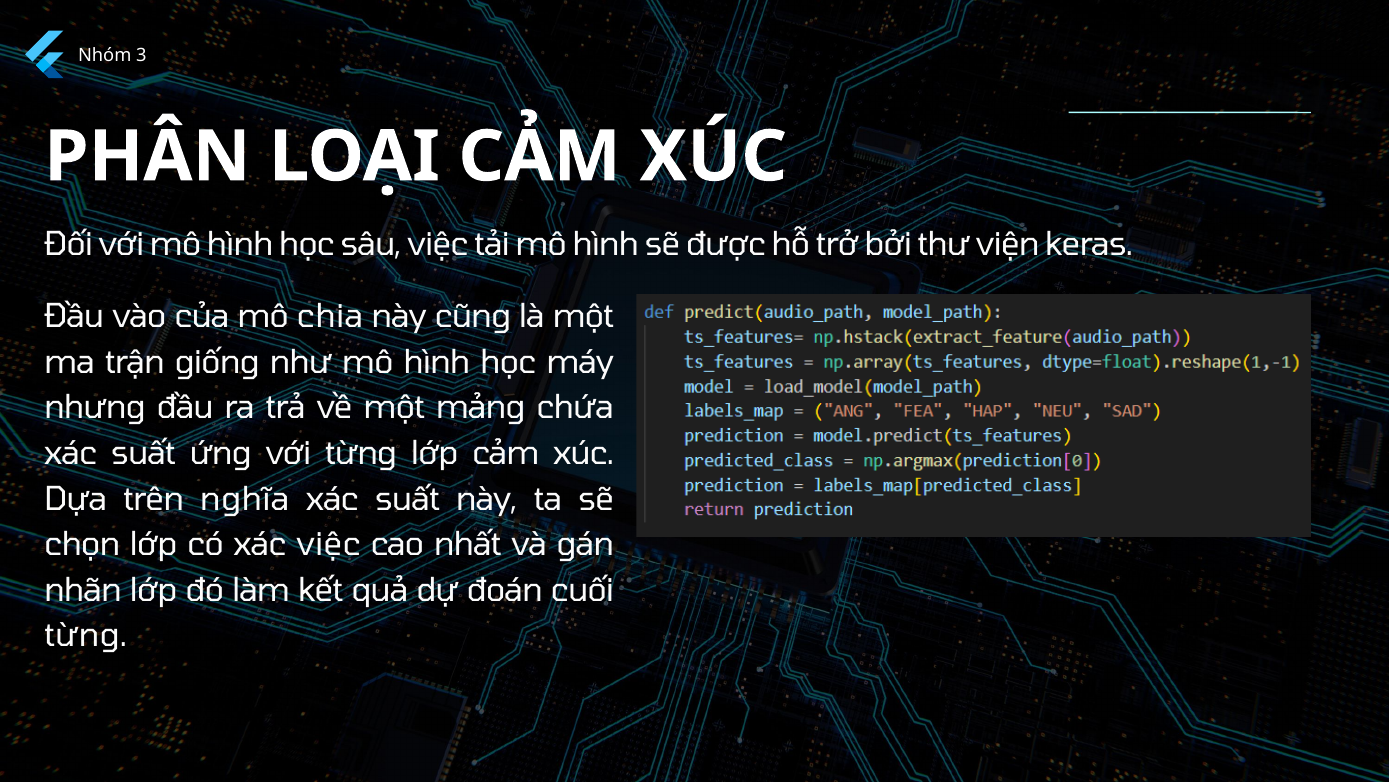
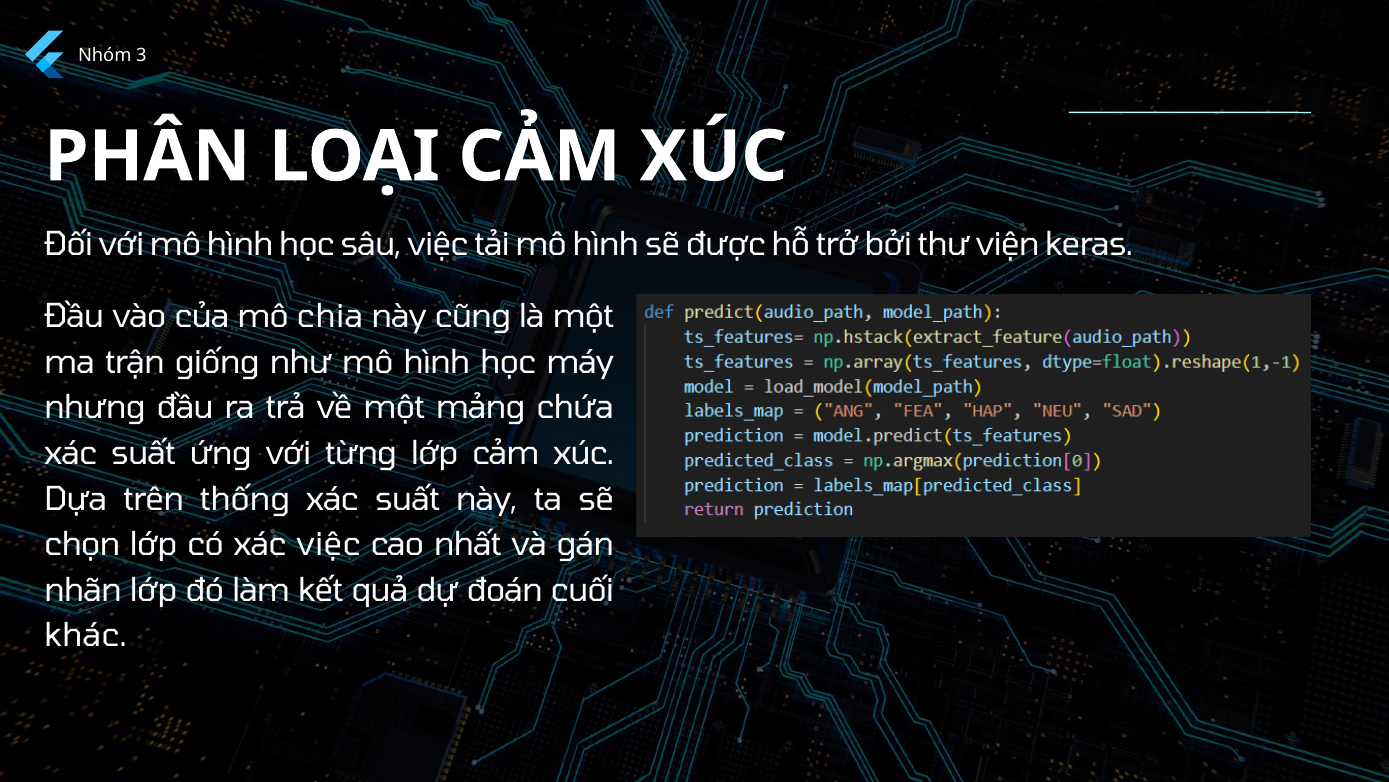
nghĩa: nghĩa -> thống (245, 499)
từng: từng -> khác (86, 636)
